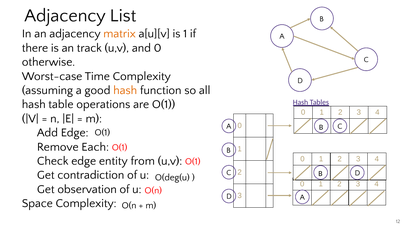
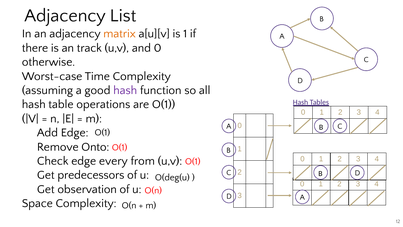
hash colour: orange -> purple (125, 90)
Each: Each -> Onto (95, 147)
entity: entity -> every (113, 161)
contradiction: contradiction -> predecessors (91, 175)
